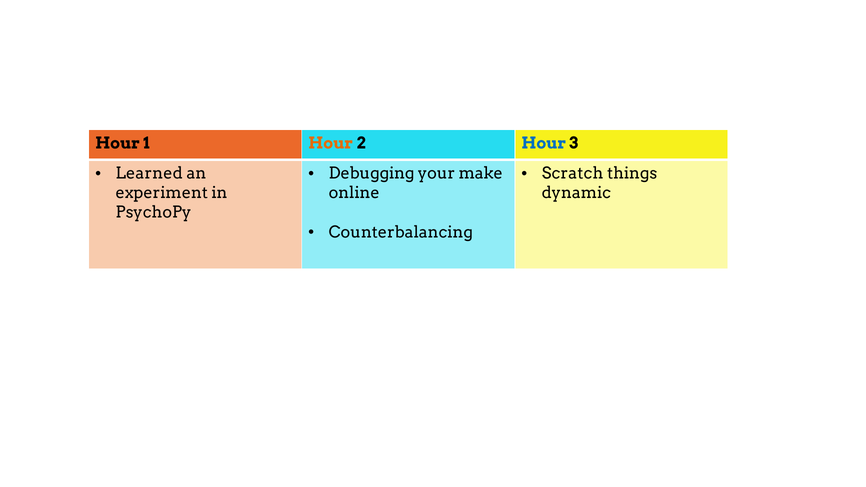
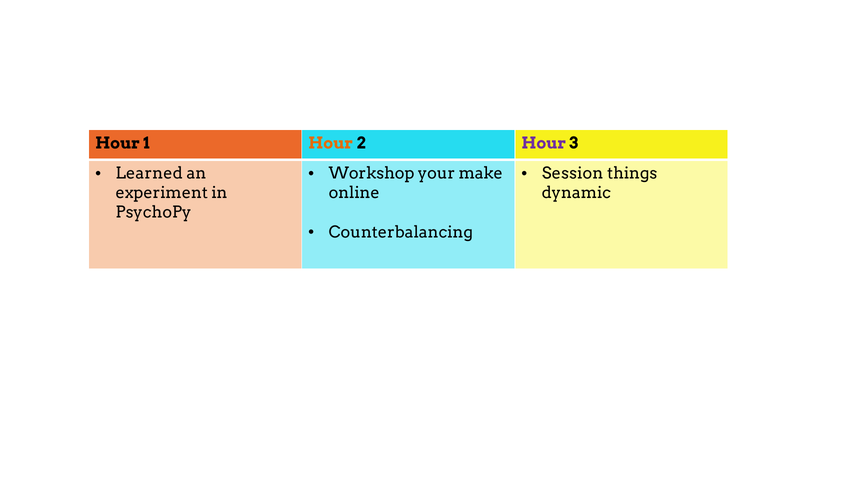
Hour colour: blue -> purple (544, 143)
Debugging: Debugging -> Workshop (372, 173)
Scratch: Scratch -> Session (573, 173)
